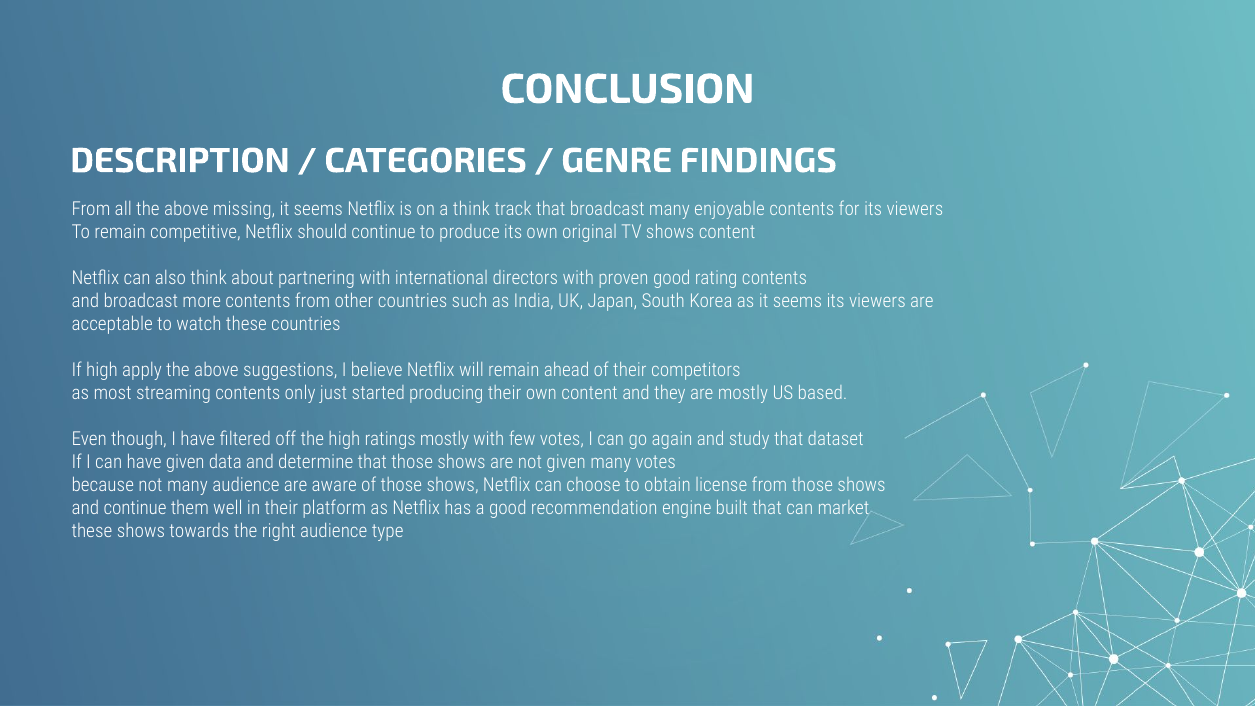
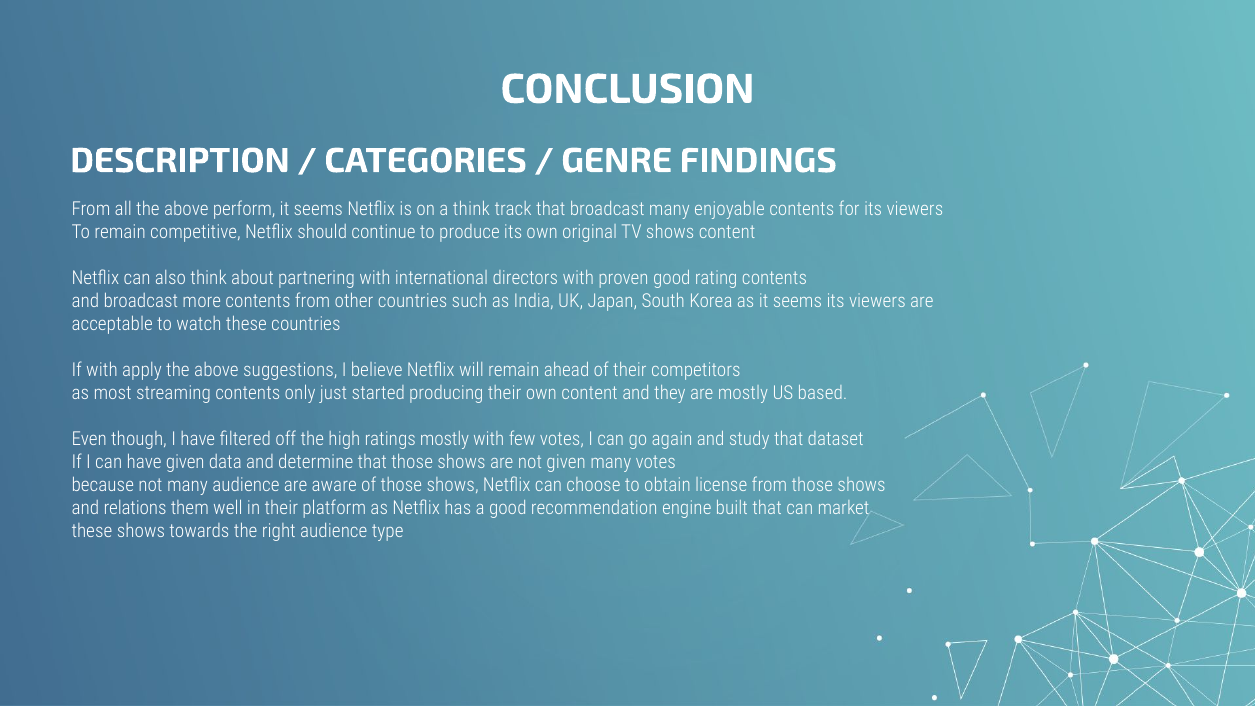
missing: missing -> perform (244, 209)
If high: high -> with (102, 370)
and continue: continue -> relations (135, 508)
